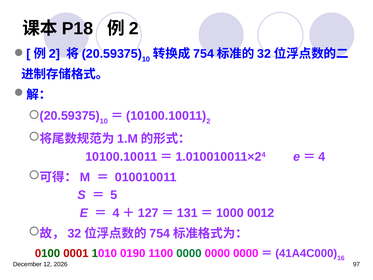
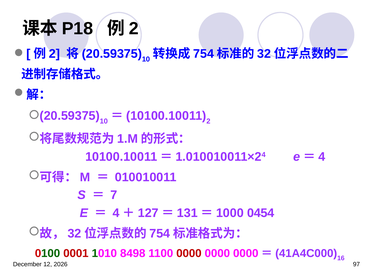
5: 5 -> 7 (114, 195)
0012: 0012 -> 0454 (261, 213)
0190: 0190 -> 8498 (133, 253)
0000 colour: green -> red (189, 253)
